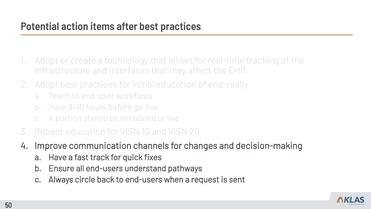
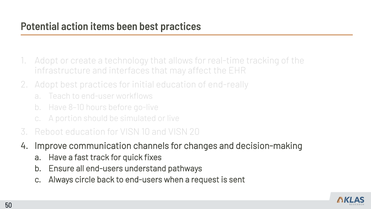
after: after -> been (127, 26)
